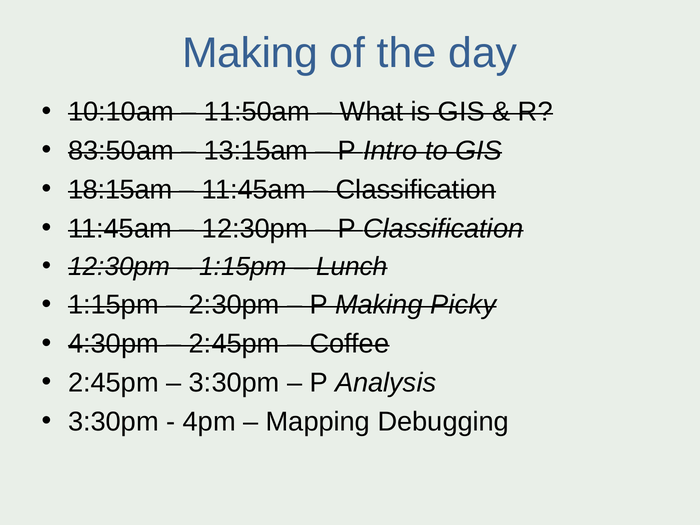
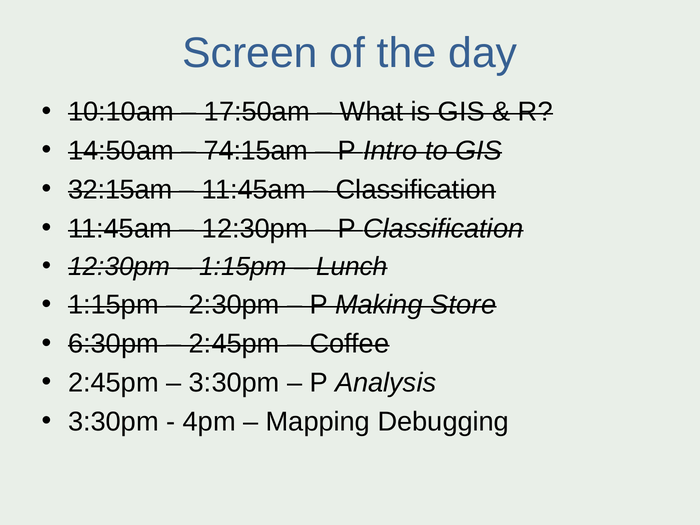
Making: Making -> Screen (250, 53)
11:50am: 11:50am -> 17:50am (257, 112)
83:50am: 83:50am -> 14:50am (121, 151)
13:15am: 13:15am -> 74:15am (256, 151)
18:15am: 18:15am -> 32:15am (120, 190)
Picky: Picky -> Store (463, 305)
4:30pm: 4:30pm -> 6:30pm (113, 344)
